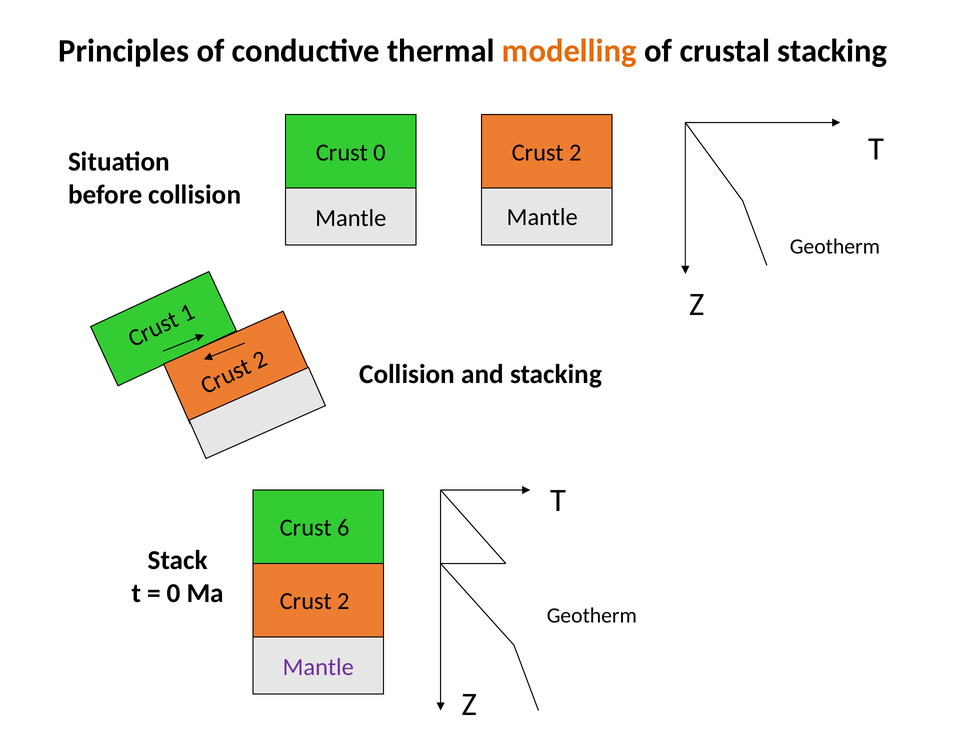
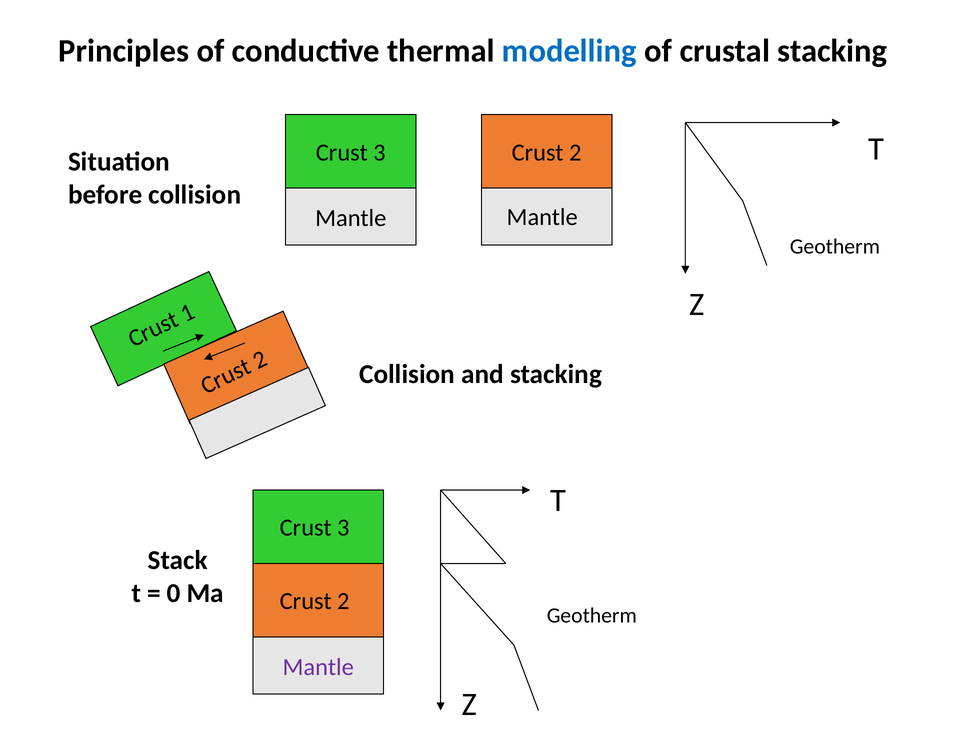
modelling colour: orange -> blue (569, 51)
0: 0 -> 3 (379, 153)
6: 6 -> 3 (343, 527)
